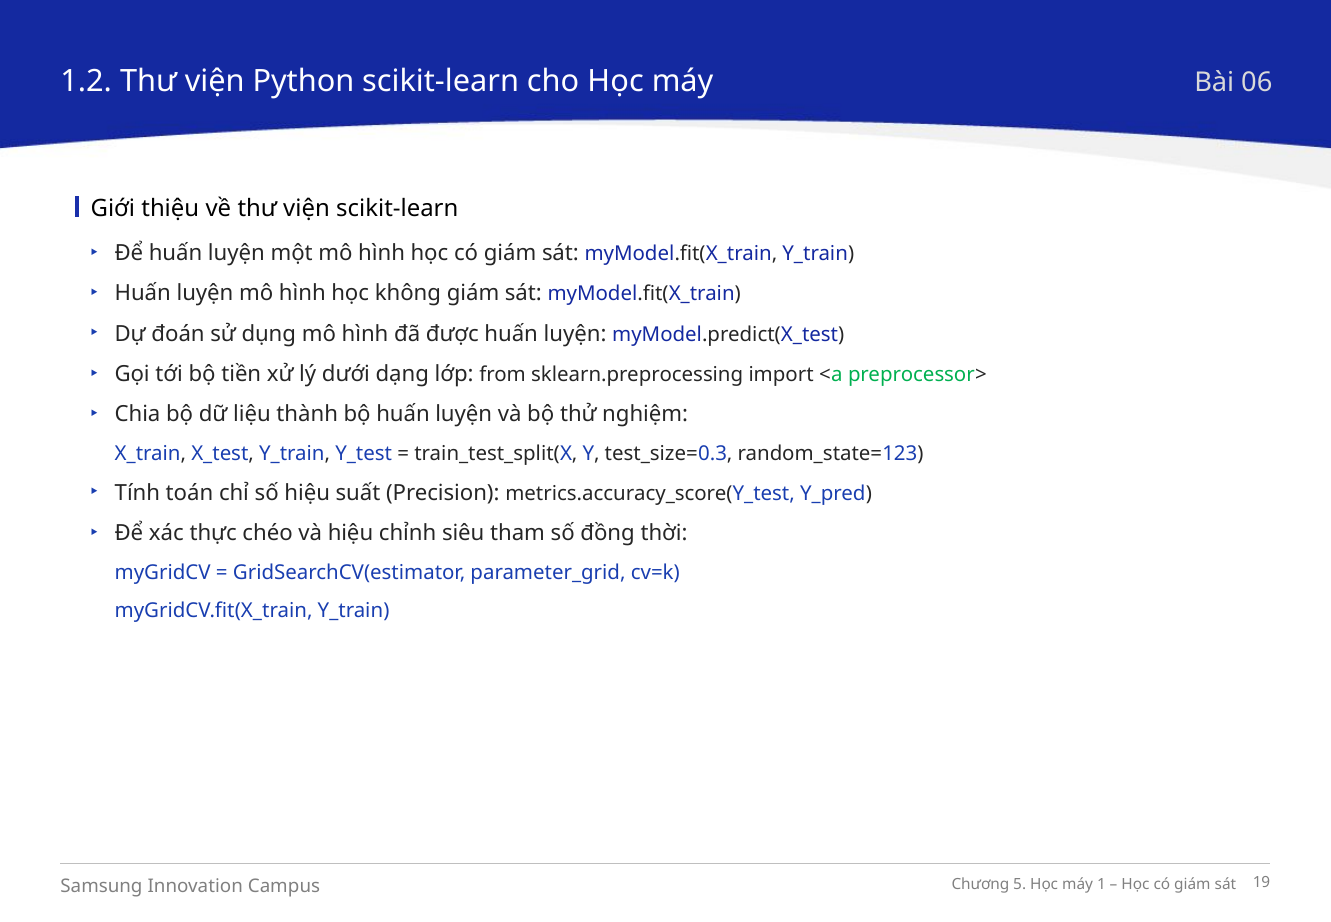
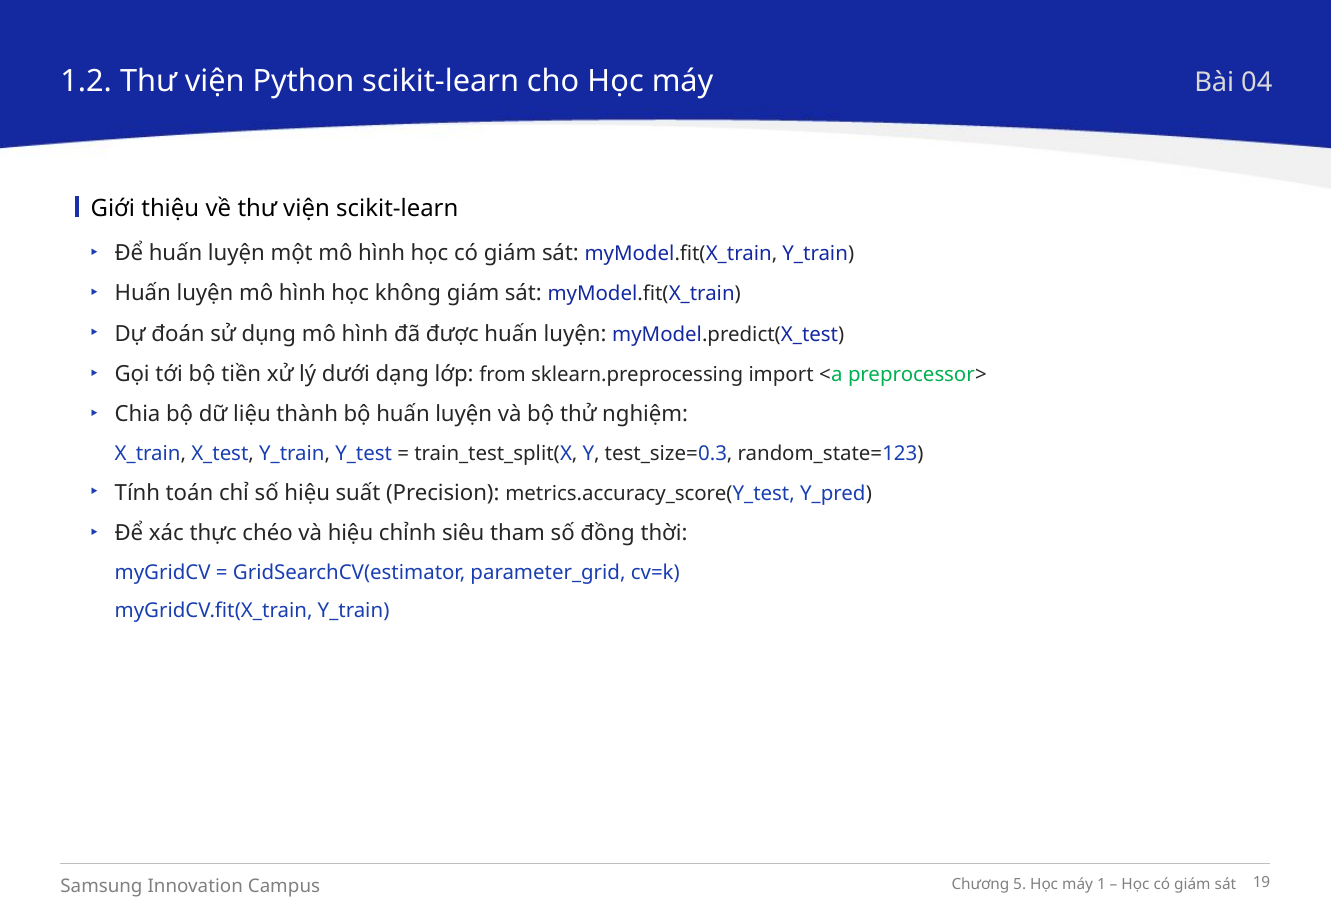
06: 06 -> 04 (1257, 83)
